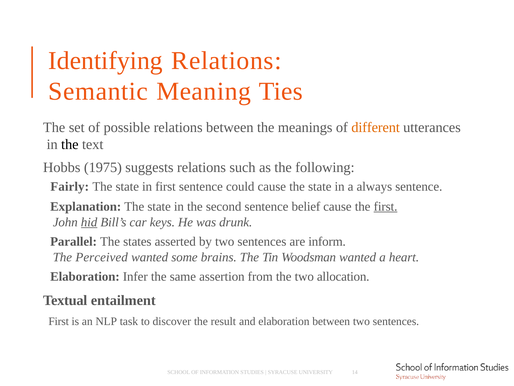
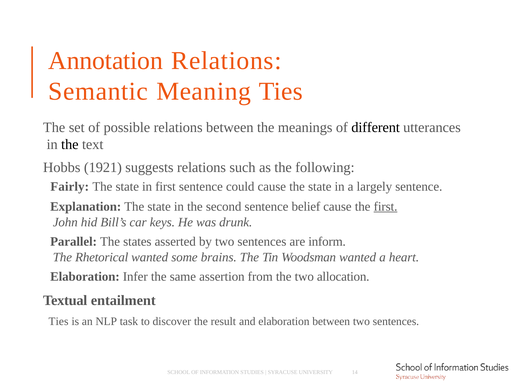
Identifying: Identifying -> Annotation (106, 61)
different colour: orange -> black (376, 127)
1975: 1975 -> 1921 (103, 167)
always: always -> largely (374, 186)
hid underline: present -> none (89, 222)
Perceived: Perceived -> Rhetorical (102, 257)
First: First -> Ties (59, 321)
